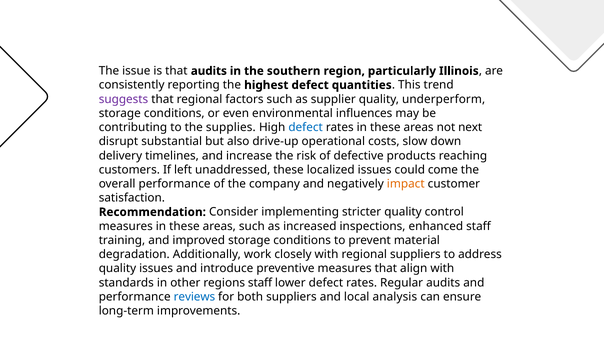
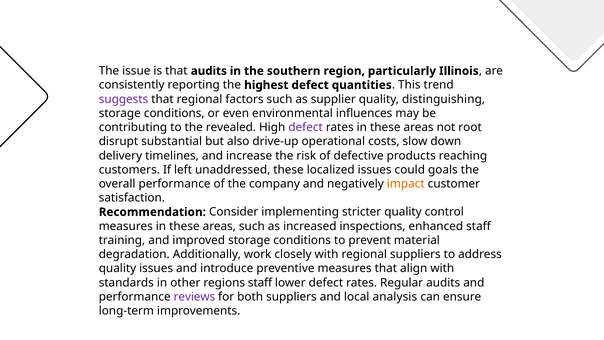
underperform: underperform -> distinguishing (444, 99)
supplies: supplies -> revealed (231, 127)
defect colour: blue -> purple (306, 127)
next: next -> root (470, 127)
come: come -> goals (443, 170)
reviews colour: blue -> purple (194, 297)
